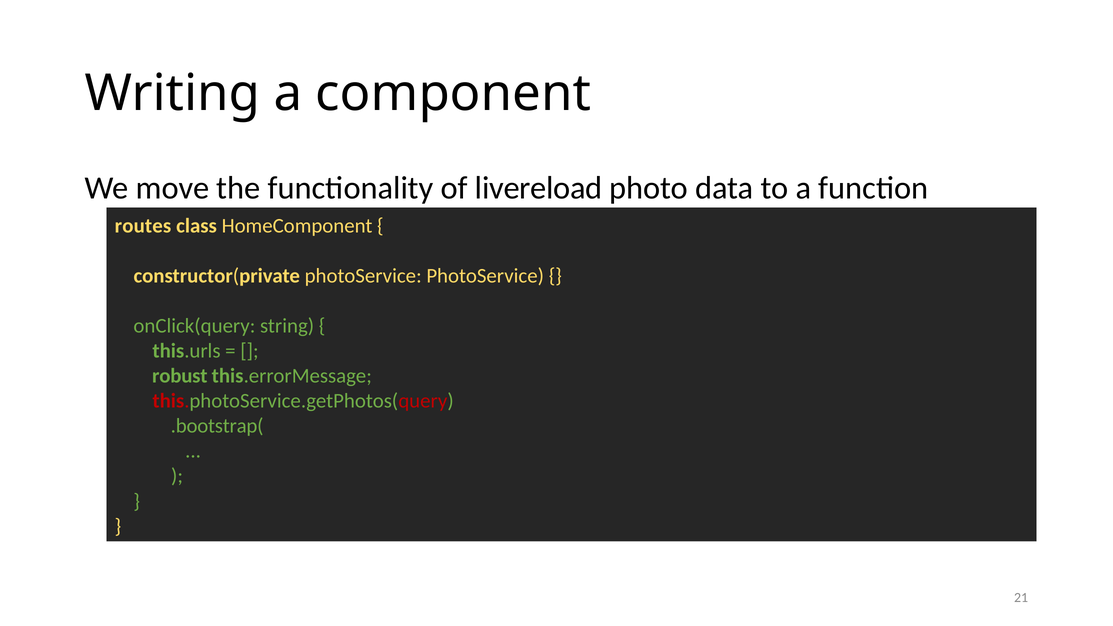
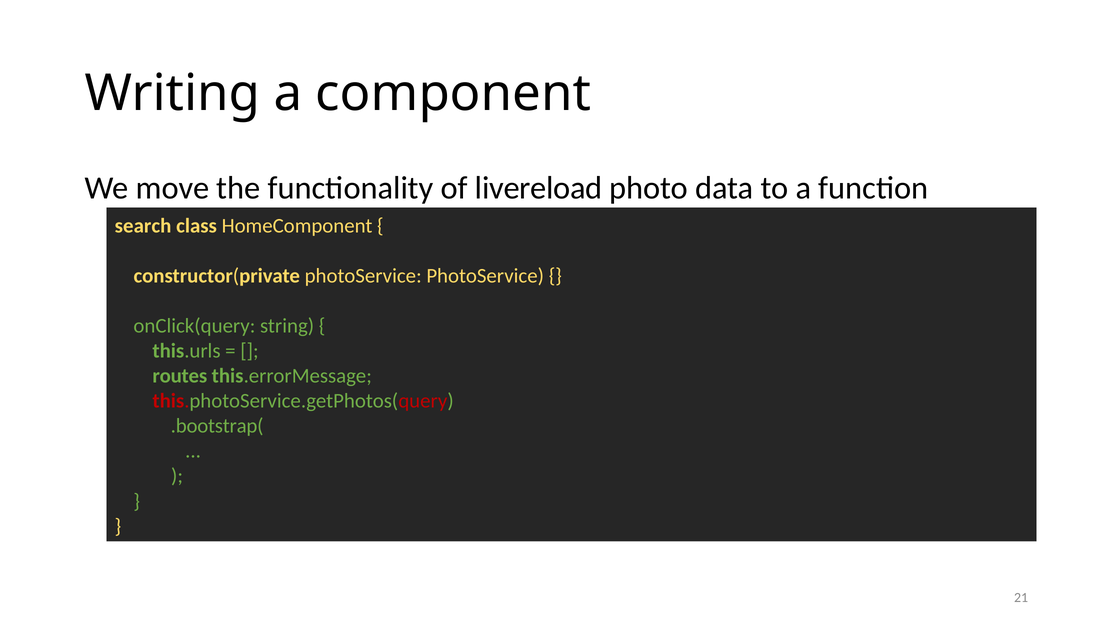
routes: routes -> search (143, 226)
robust: robust -> routes (180, 376)
